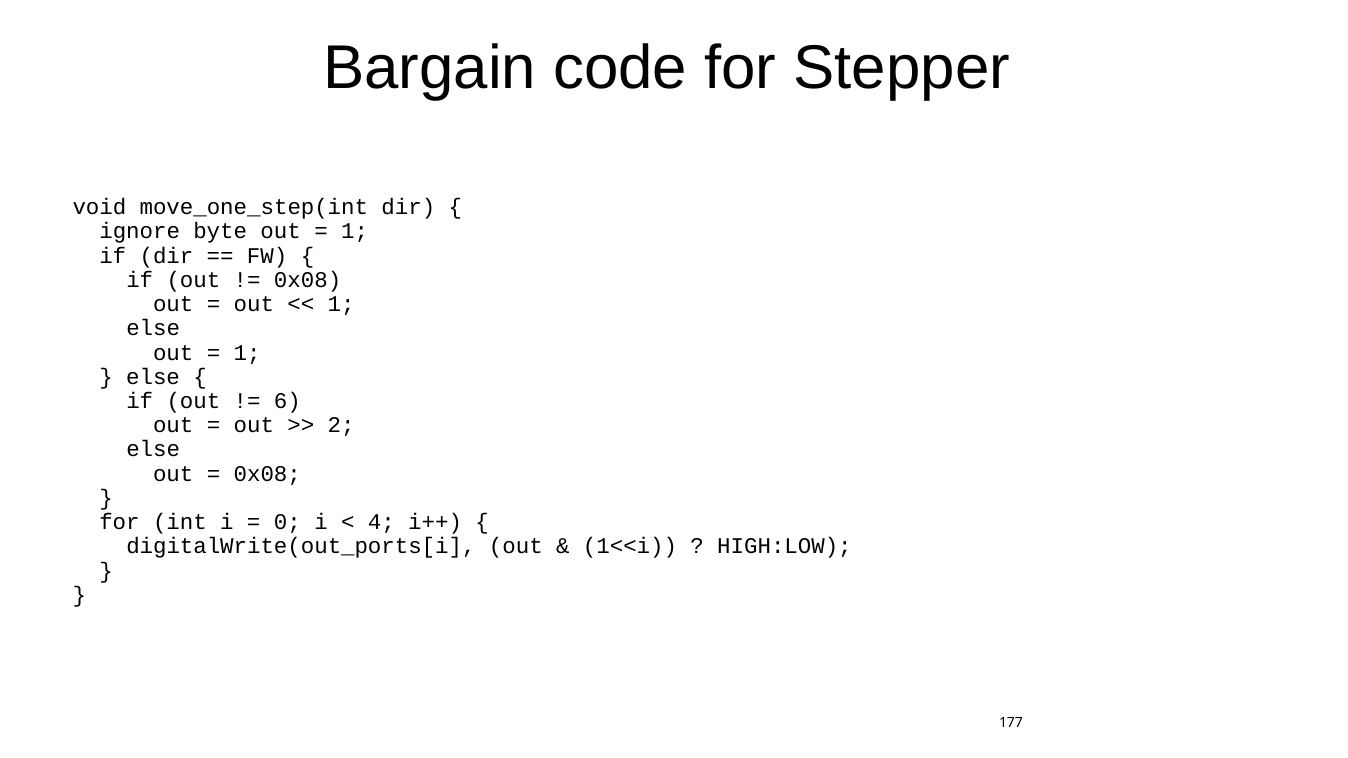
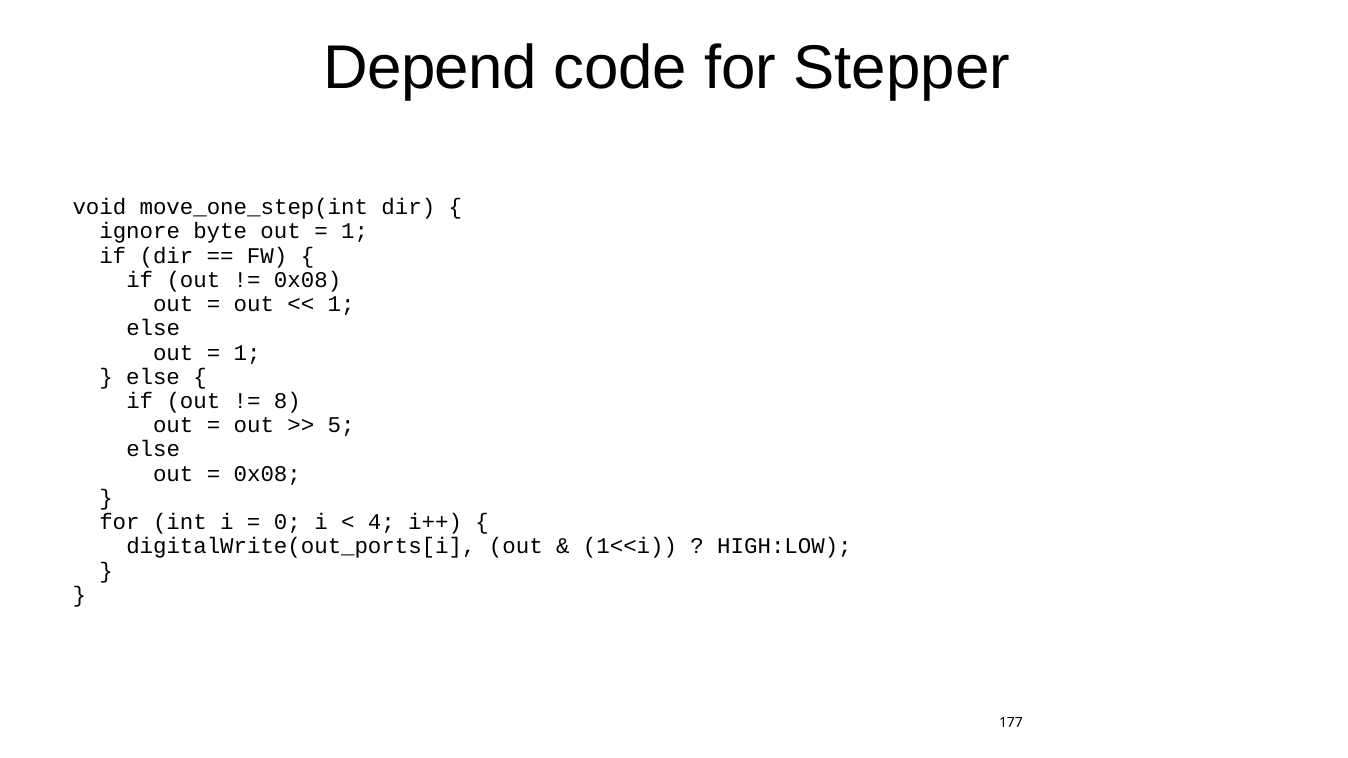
Bargain: Bargain -> Depend (430, 68)
6: 6 -> 8 (287, 401)
2: 2 -> 5 (341, 425)
